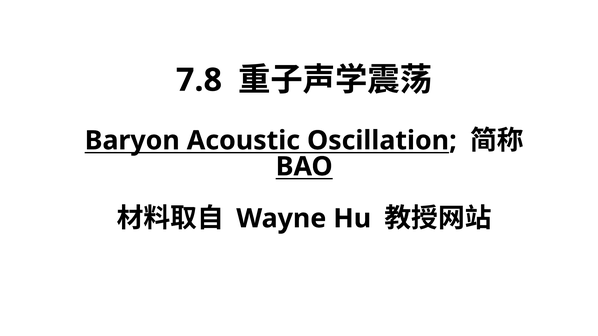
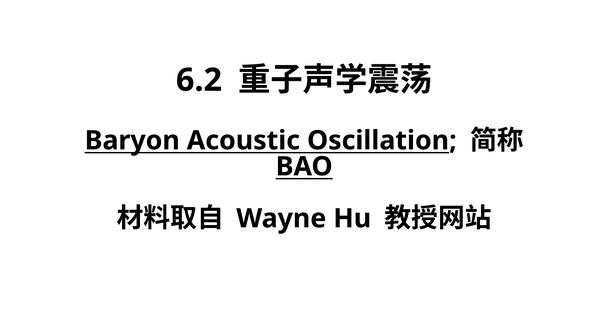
7.8: 7.8 -> 6.2 (199, 80)
